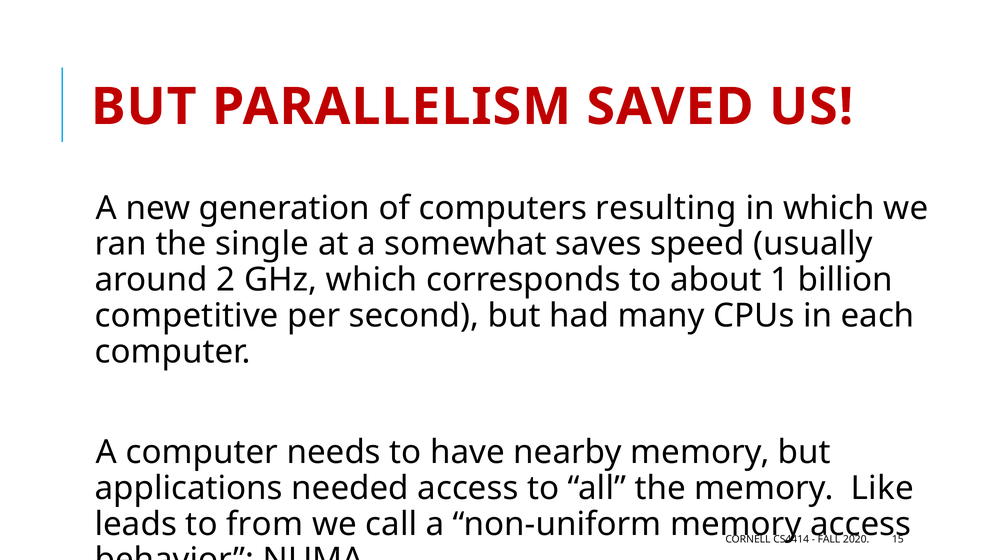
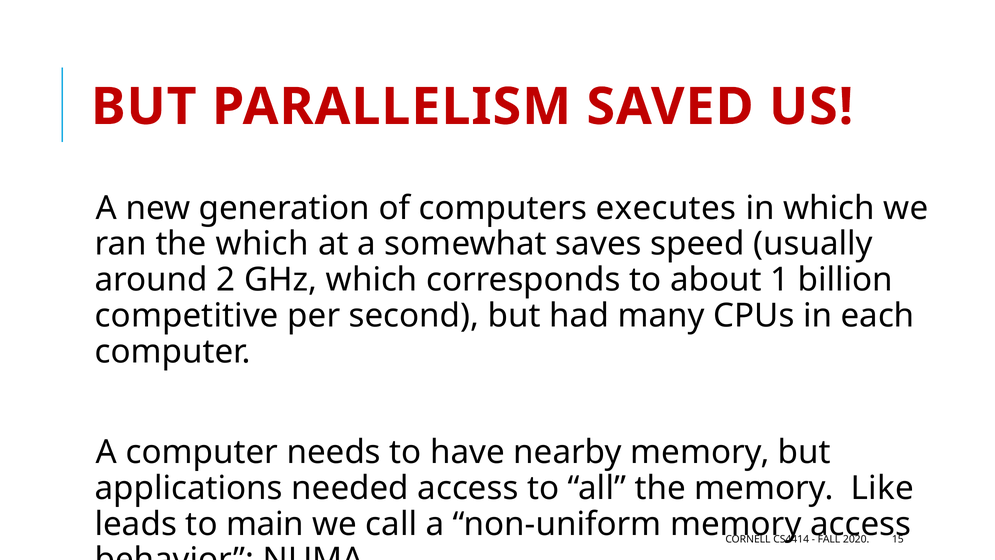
resulting: resulting -> executes (666, 208)
the single: single -> which (262, 244)
from: from -> main (265, 524)
